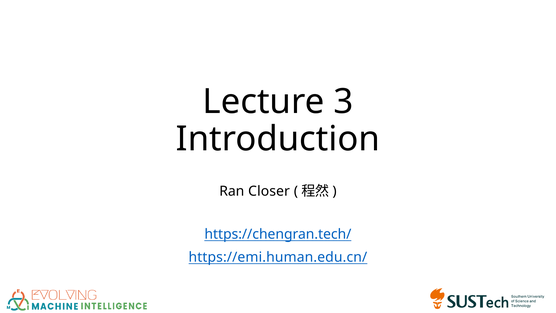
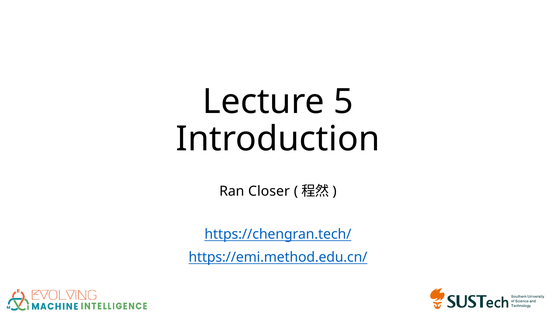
3: 3 -> 5 (343, 101)
https://emi.human.edu.cn/: https://emi.human.edu.cn/ -> https://emi.method.edu.cn/ (278, 257)
